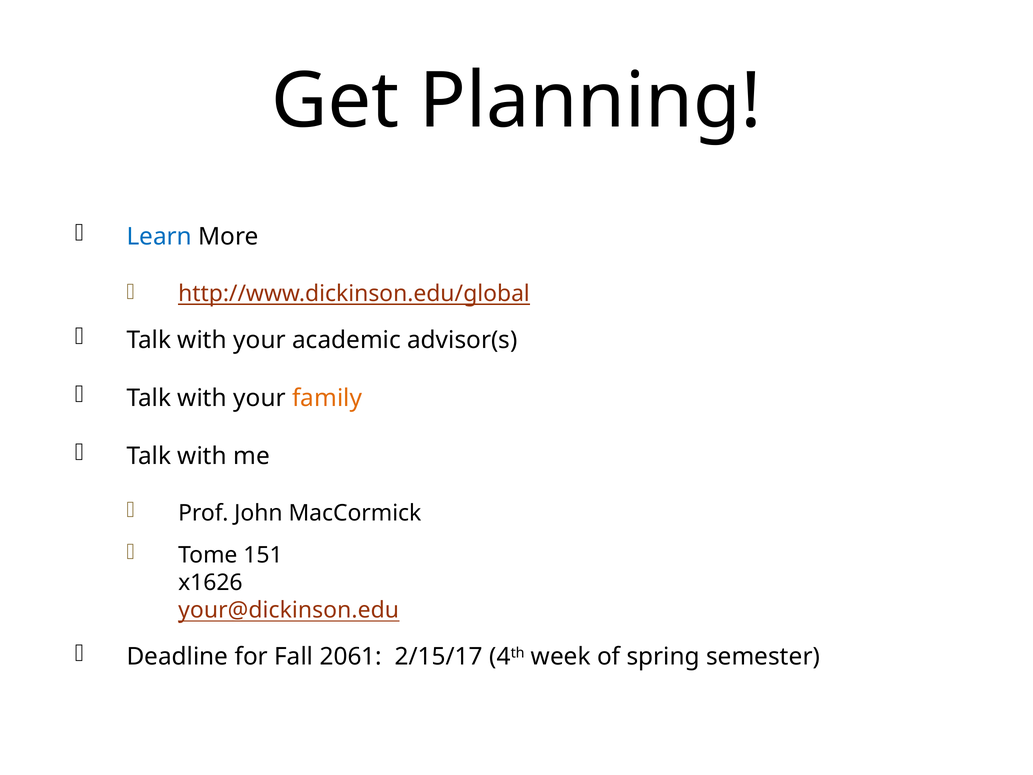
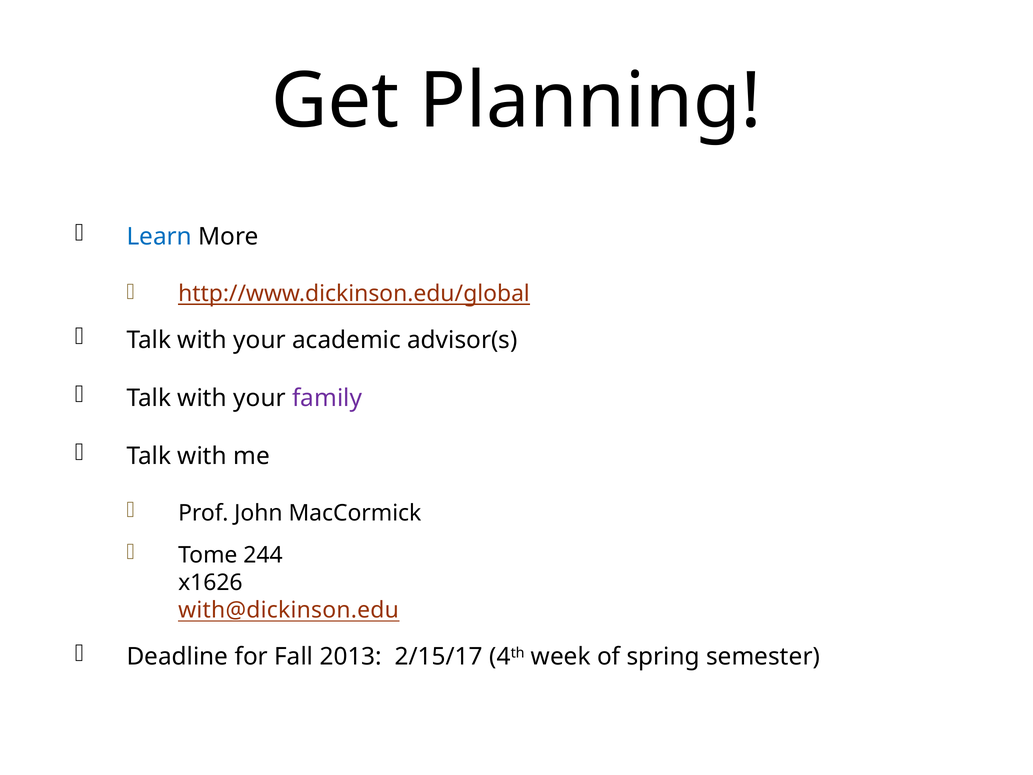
family colour: orange -> purple (327, 398)
151: 151 -> 244 (263, 555)
your@dickinson.edu: your@dickinson.edu -> with@dickinson.edu (289, 610)
2061: 2061 -> 2013 (351, 657)
